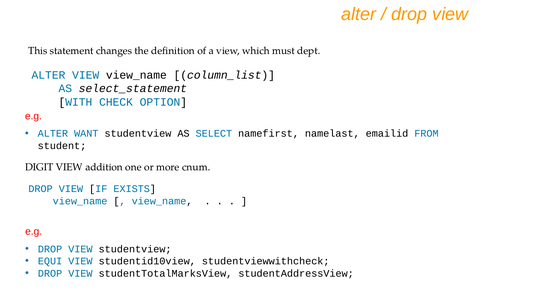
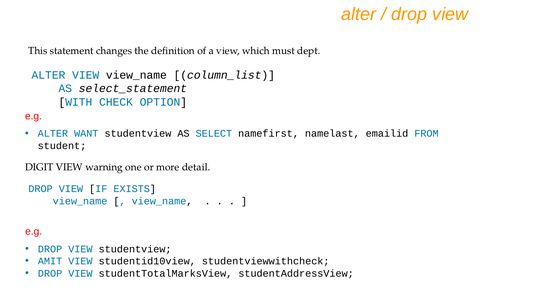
addition: addition -> warning (104, 167)
cnum: cnum -> detail (196, 167)
EQUI: EQUI -> AMIT (50, 261)
